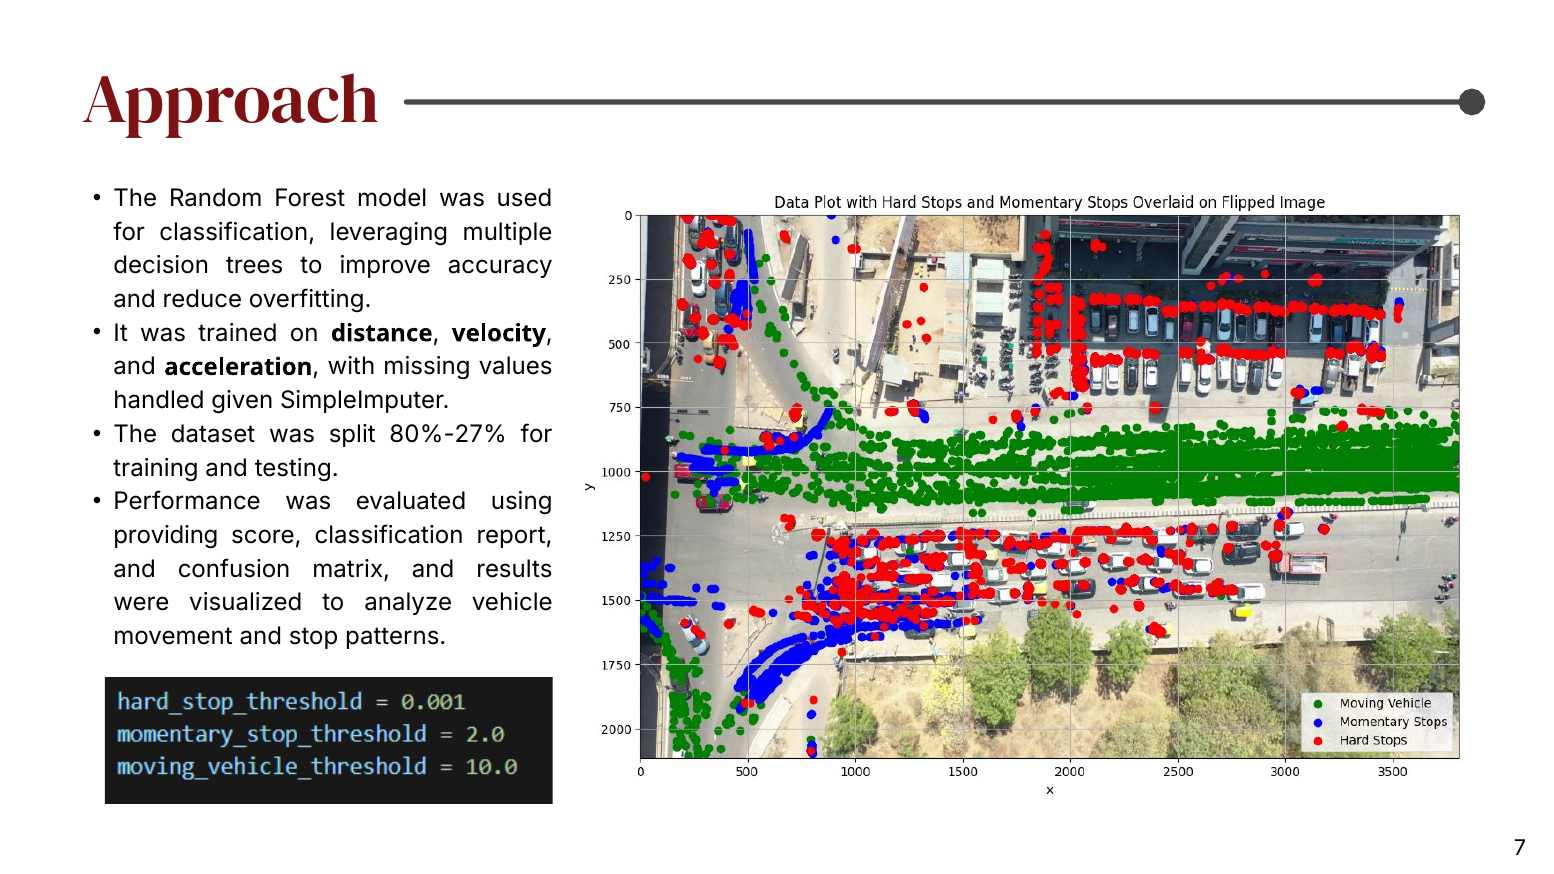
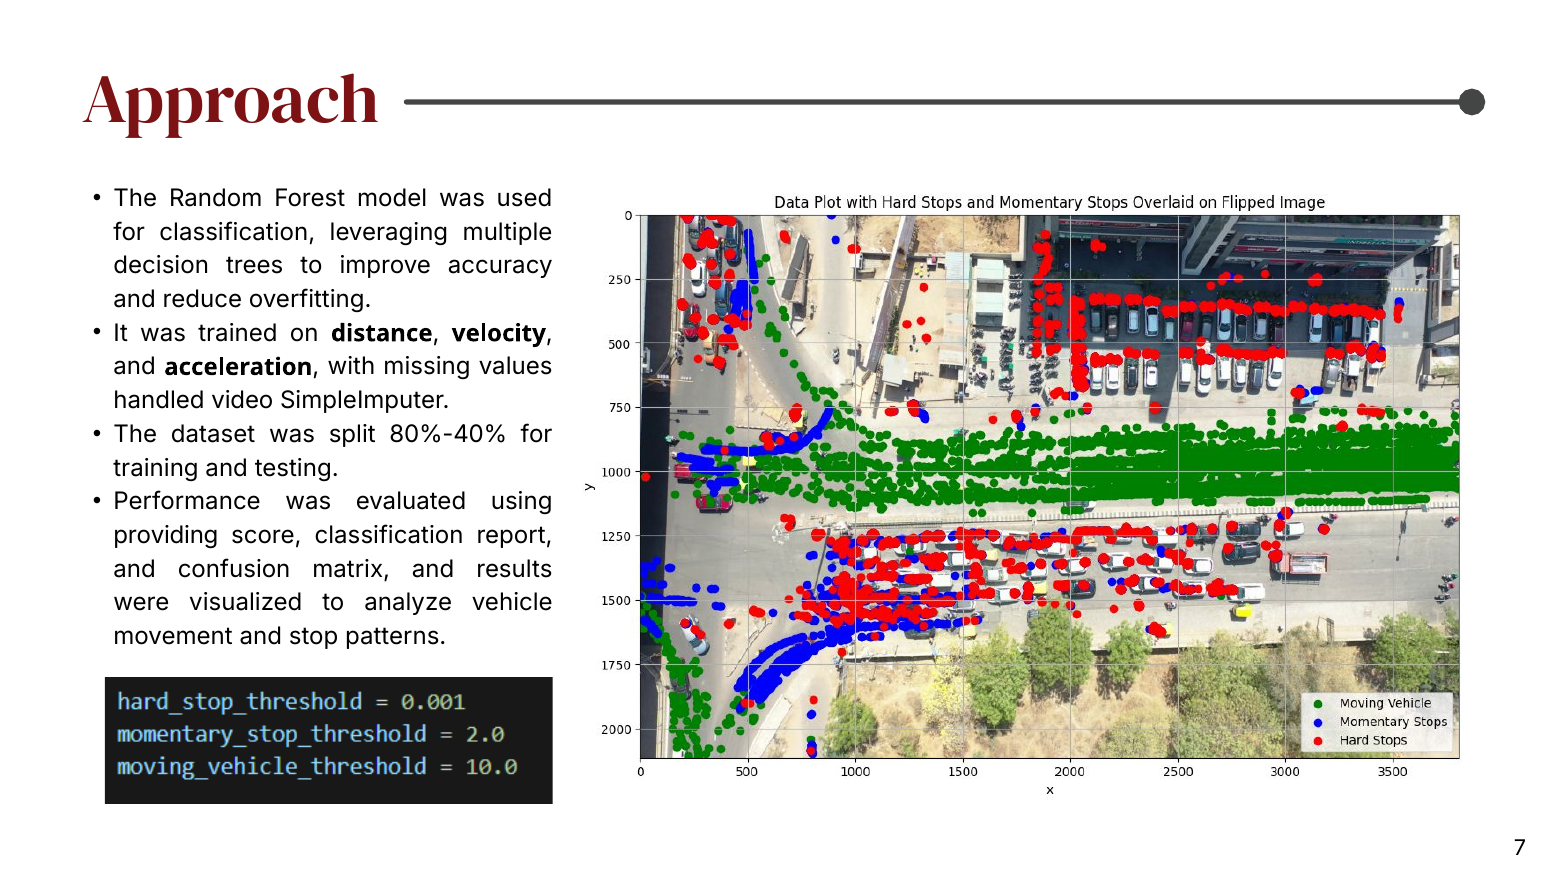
given: given -> video (242, 401)
80%-27%: 80%-27% -> 80%-40% (448, 435)
